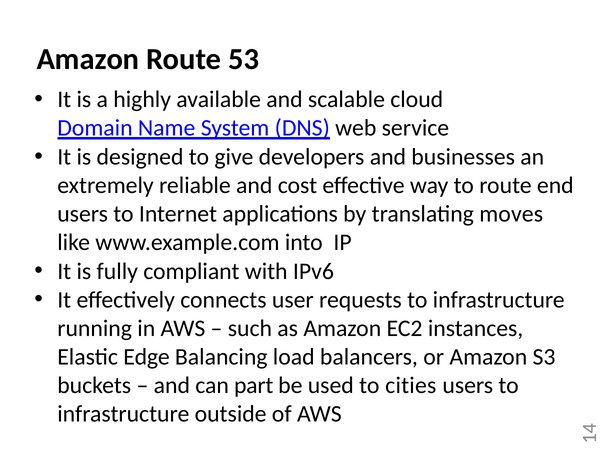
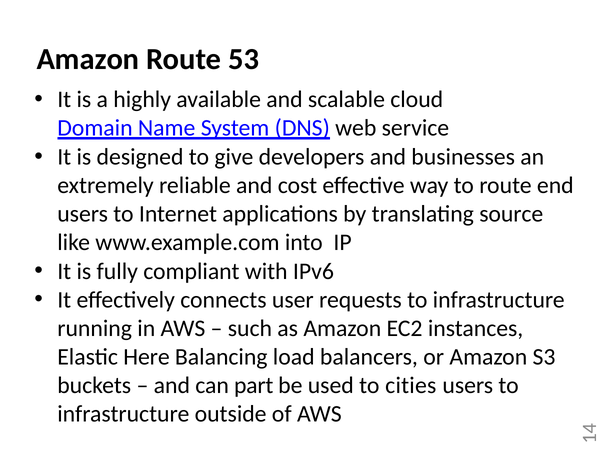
moves: moves -> source (511, 214)
Edge: Edge -> Here (146, 357)
